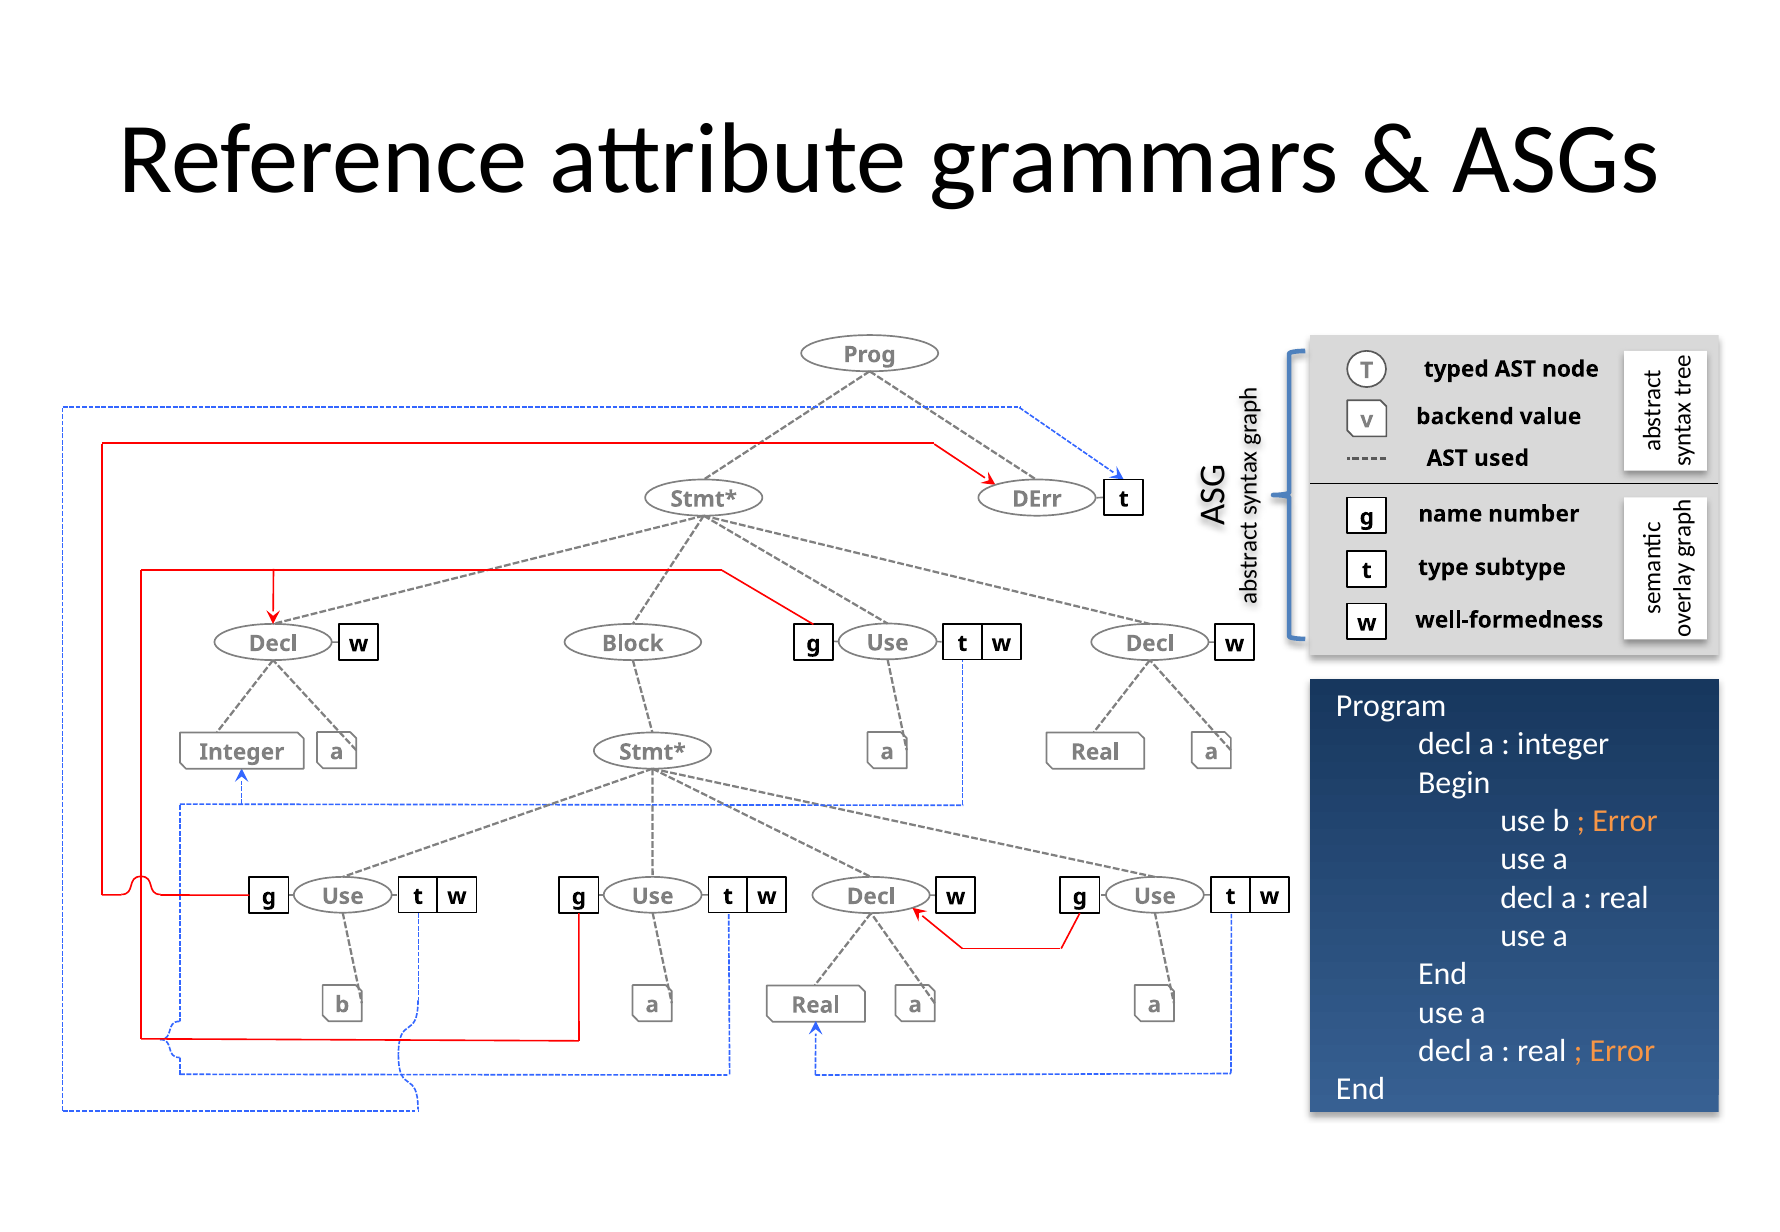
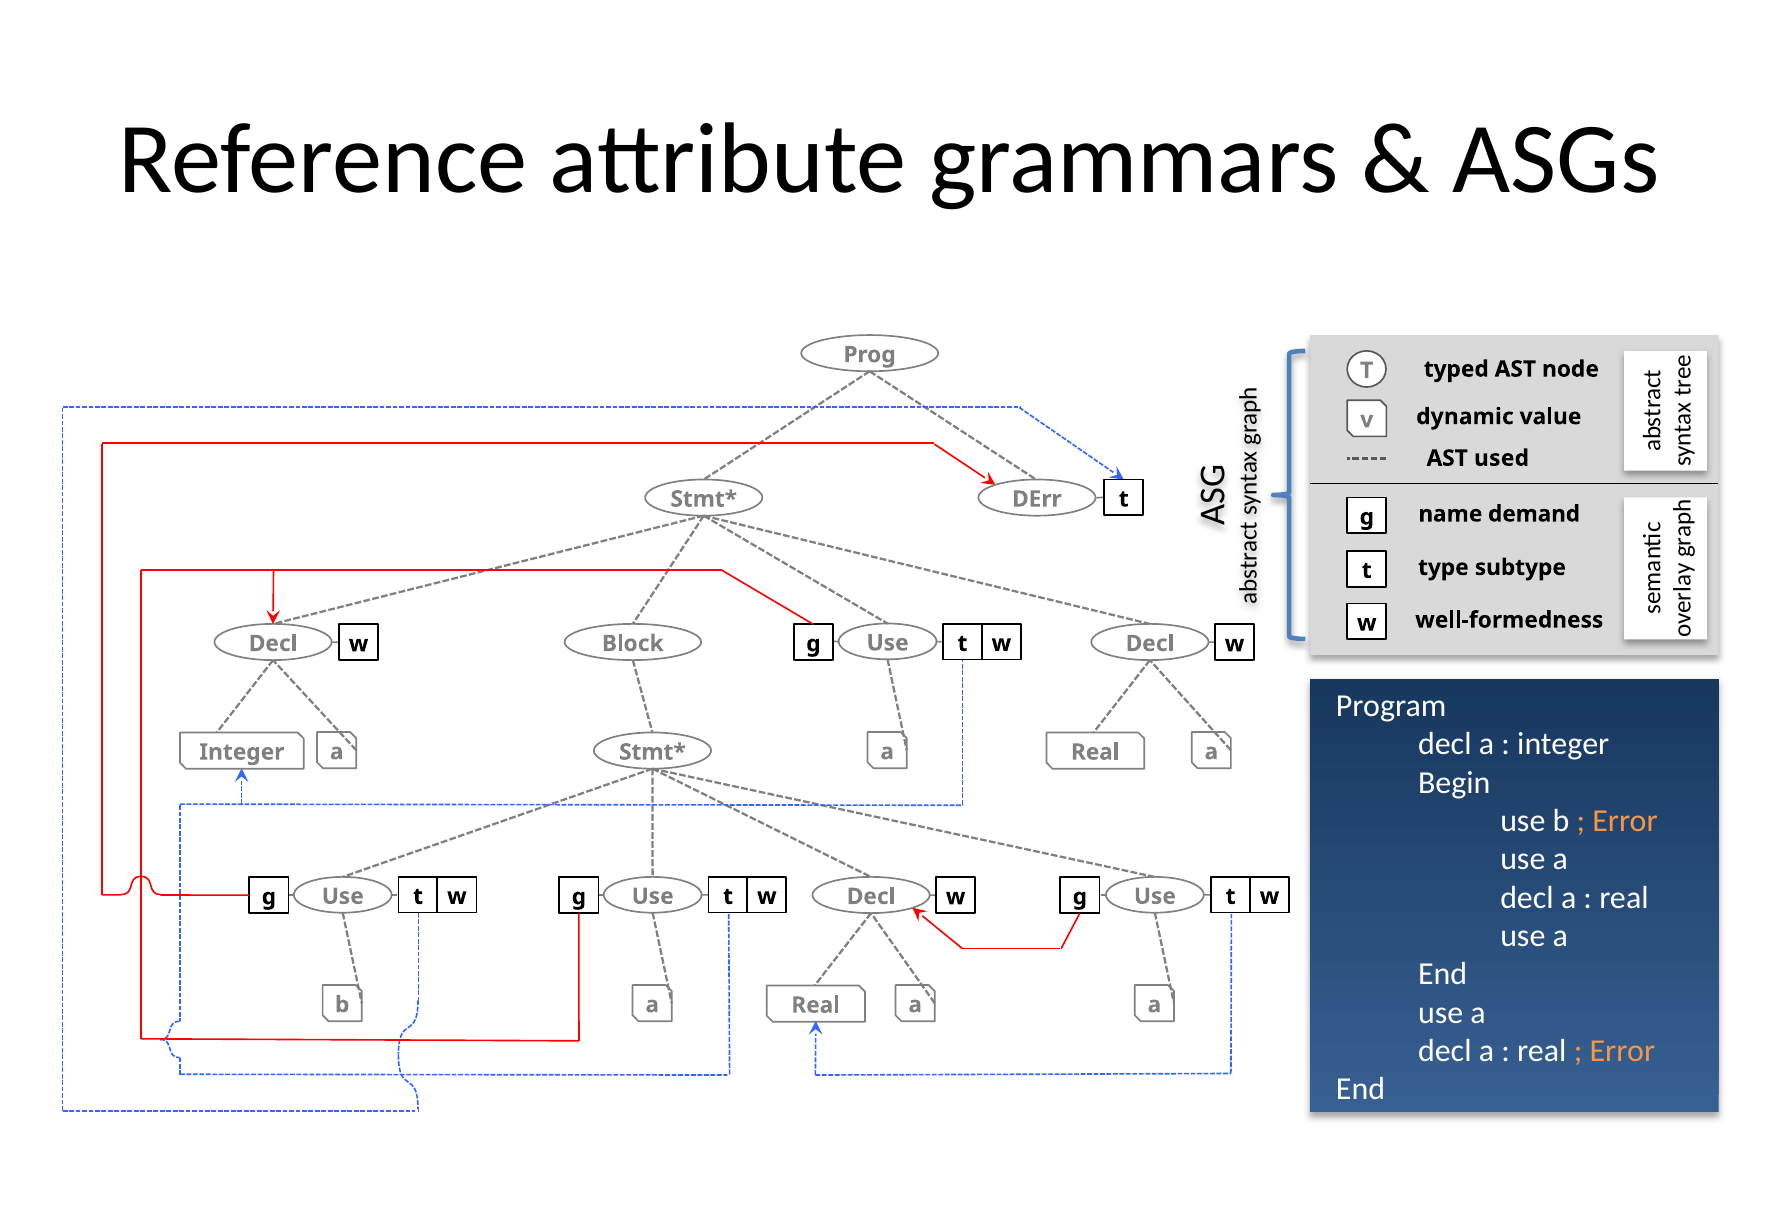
backend: backend -> dynamic (1465, 417)
number: number -> demand (1534, 514)
